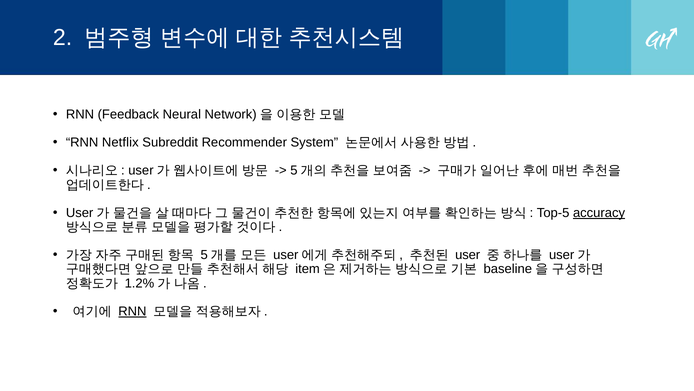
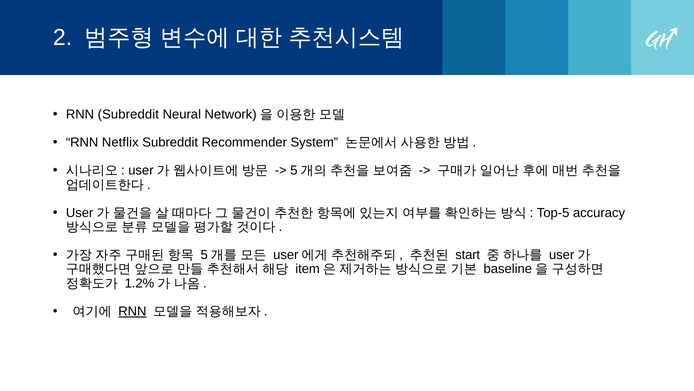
RNN Feedback: Feedback -> Subreddit (128, 114)
accuracy underline: present -> none (599, 213)
user: user -> start (468, 255)
